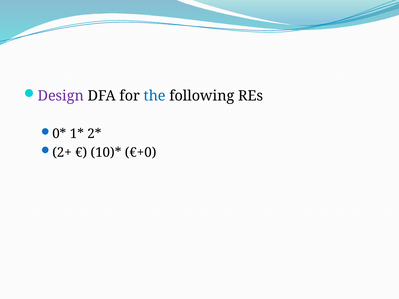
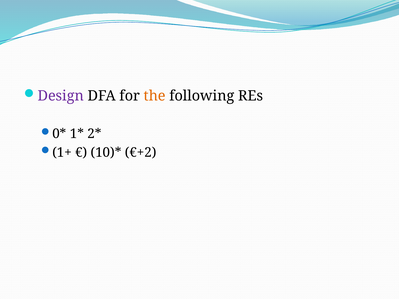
the colour: blue -> orange (155, 96)
2+: 2+ -> 1+ (62, 152)
€+0: €+0 -> €+2 (141, 152)
